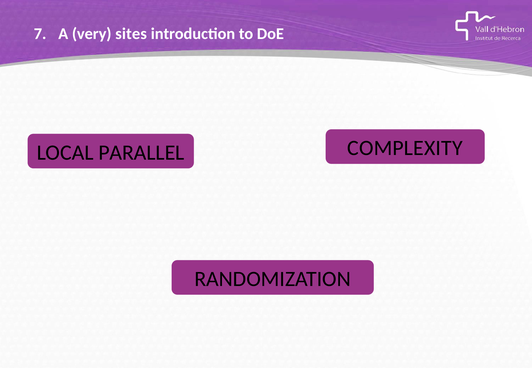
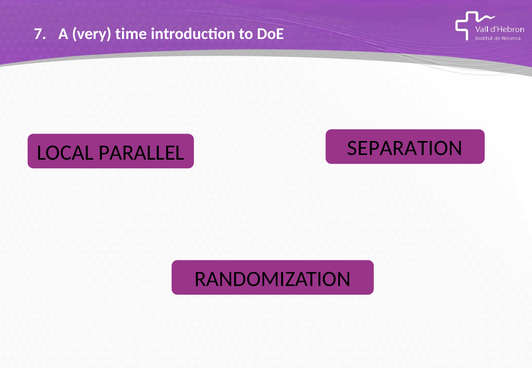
sites: sites -> time (131, 34)
COMPLEXITY: COMPLEXITY -> SEPARATION (405, 148)
